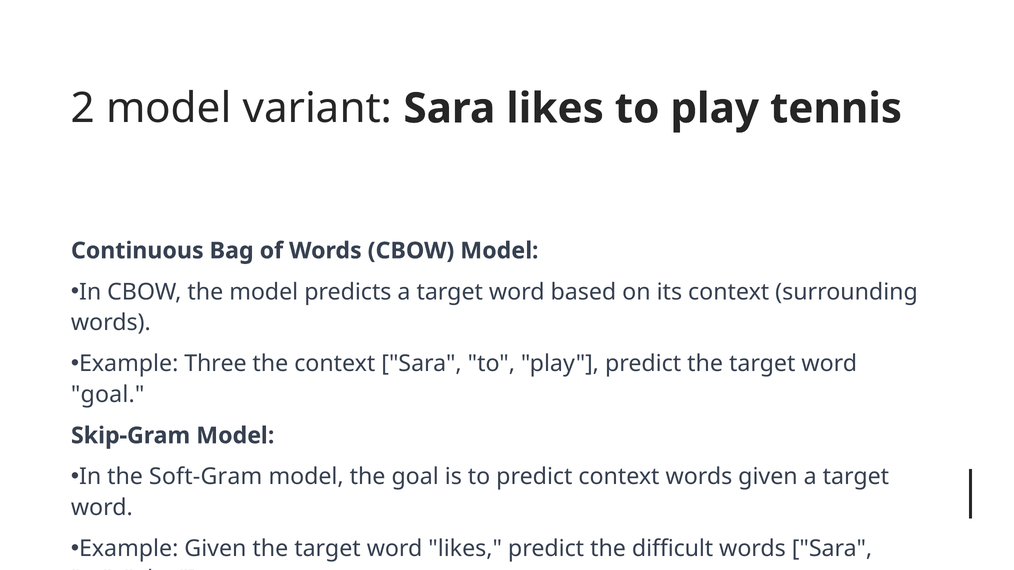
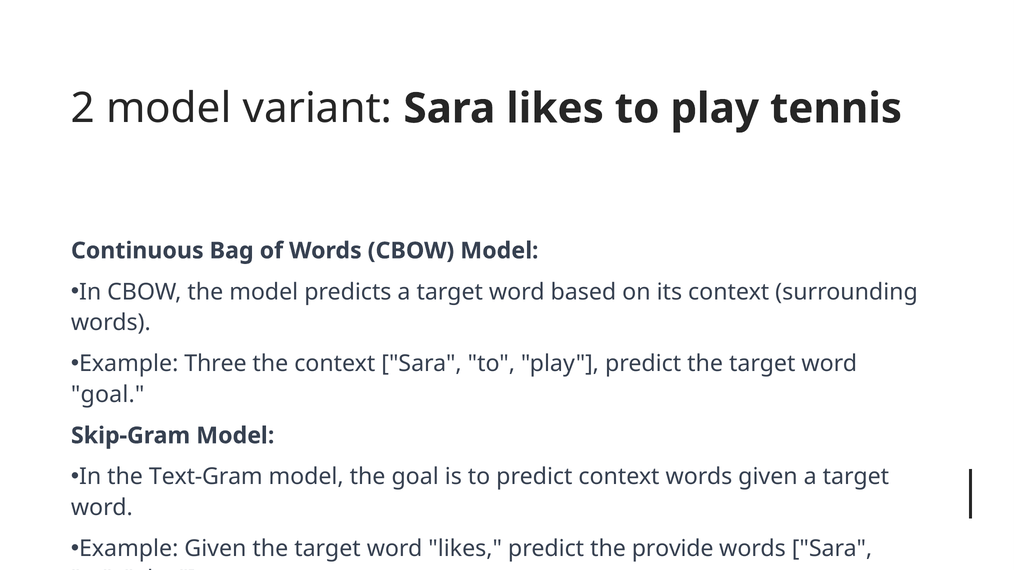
Soft-Gram: Soft-Gram -> Text-Gram (206, 477)
difficult: difficult -> provide (673, 549)
